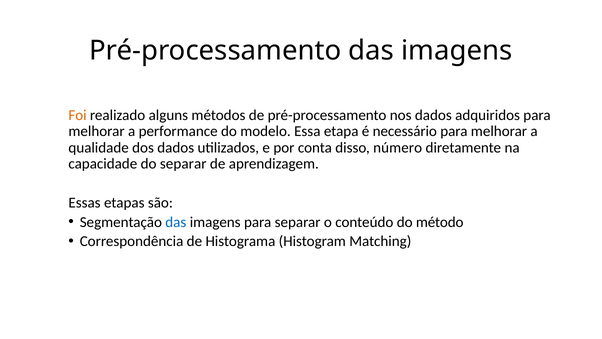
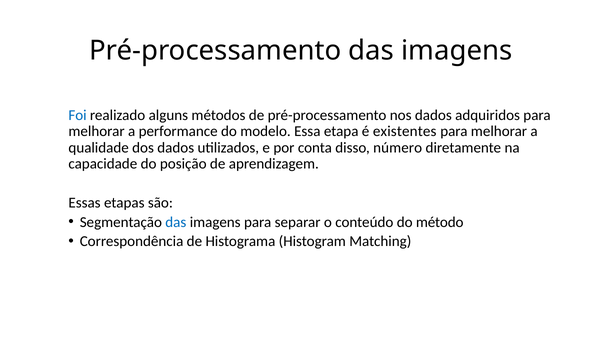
Foi colour: orange -> blue (78, 115)
necessário: necessário -> existentes (405, 131)
do separar: separar -> posição (183, 164)
